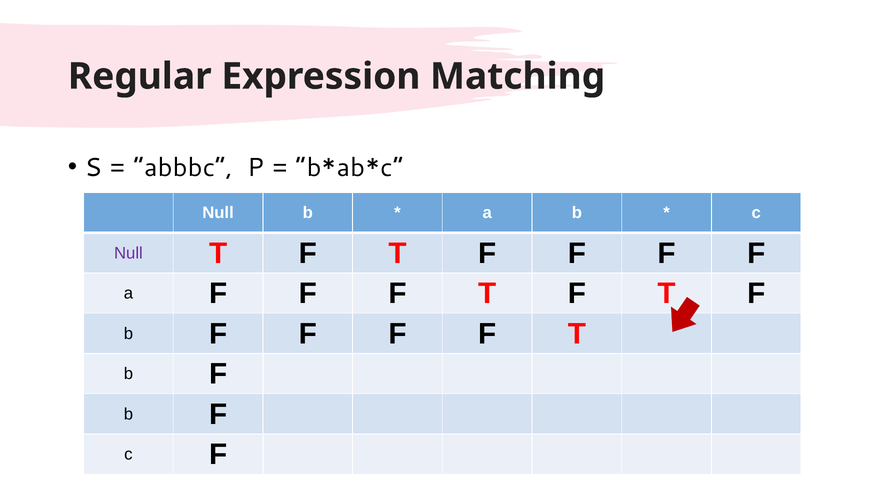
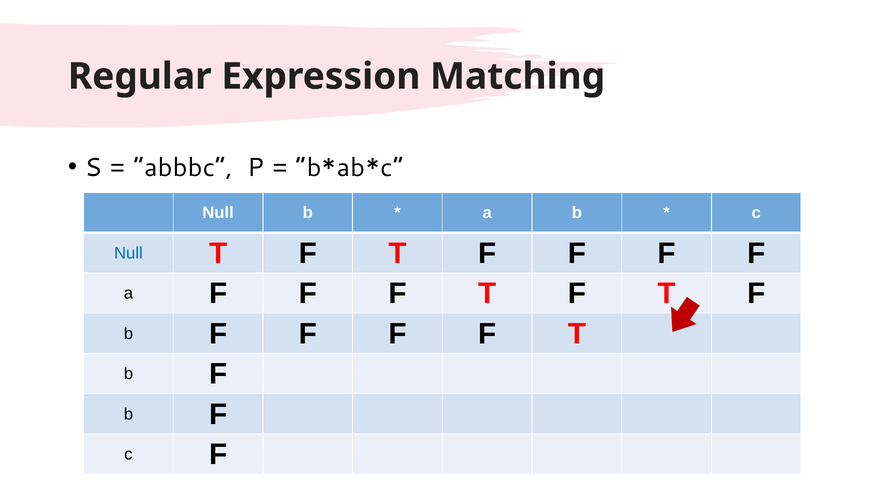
Null colour: purple -> blue (128, 253)
